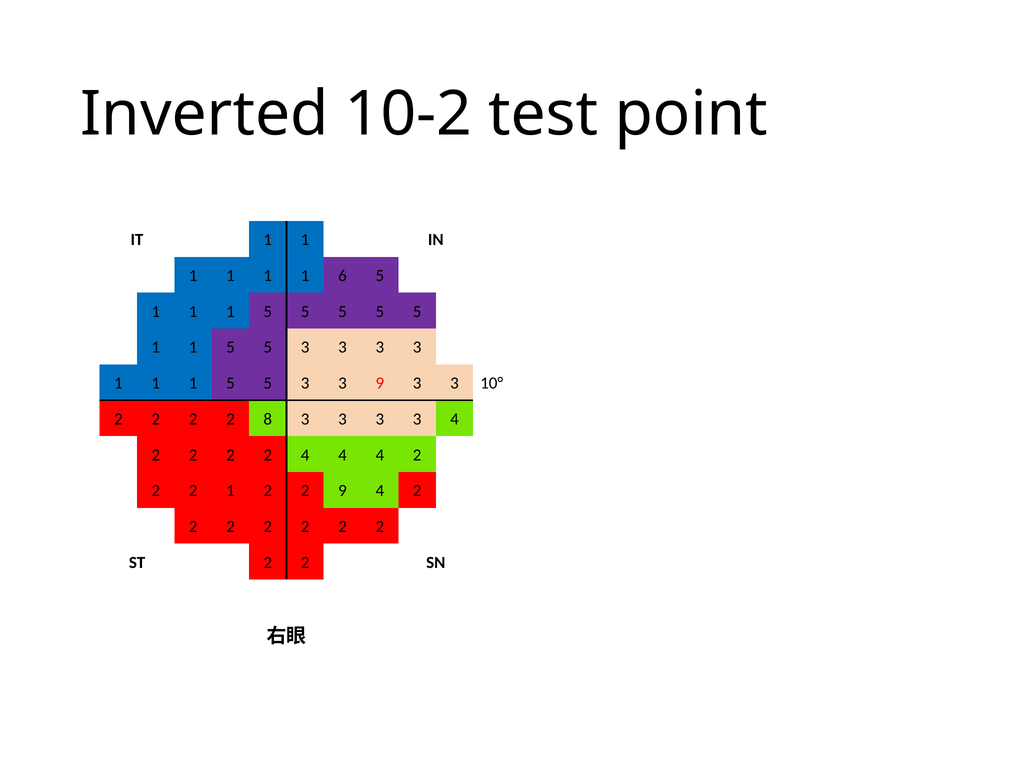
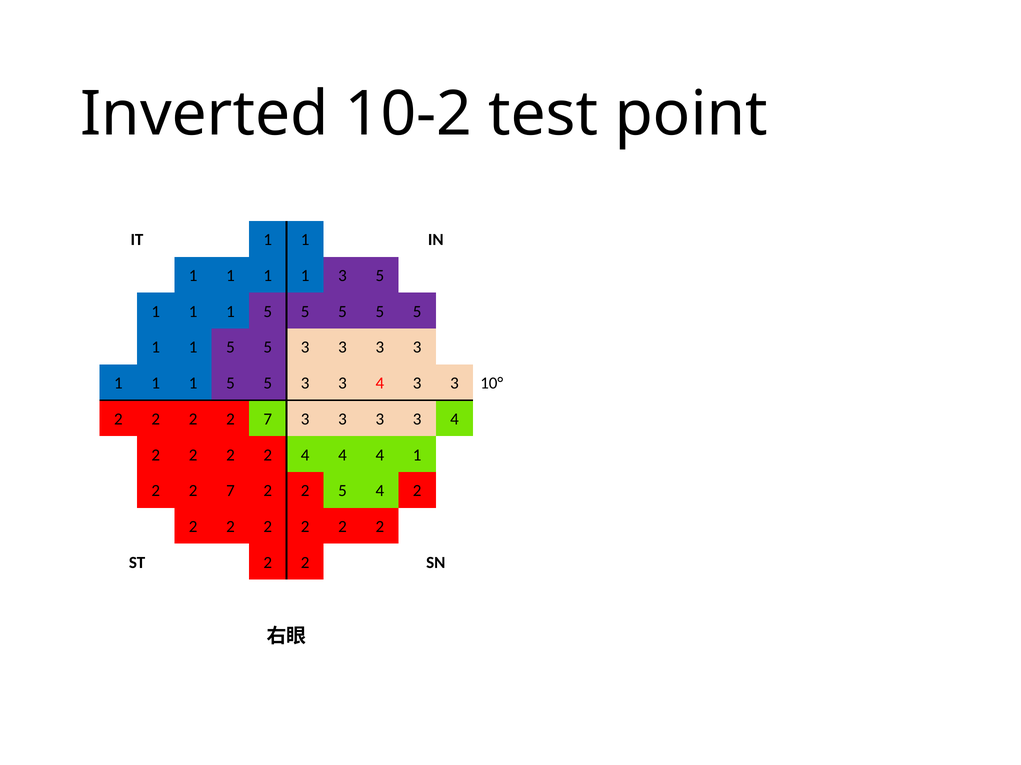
1 6: 6 -> 3 (342, 276)
5 3 3 9: 9 -> 4 (380, 384)
2 2 2 8: 8 -> 7 (268, 420)
4 4 2: 2 -> 1 (417, 455)
1: 1 -> 7 (230, 491)
2 9: 9 -> 5 (342, 491)
